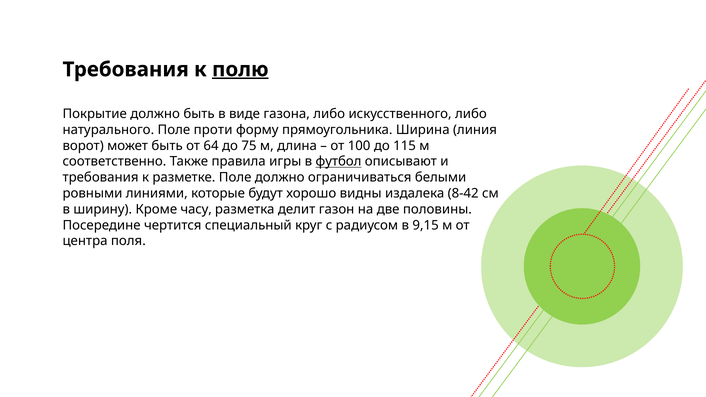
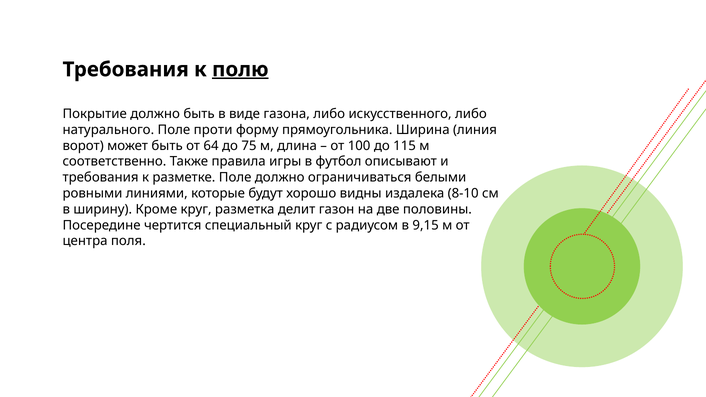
футбол underline: present -> none (339, 162)
8-42: 8-42 -> 8-10 (463, 193)
Кроме часу: часу -> круг (196, 209)
